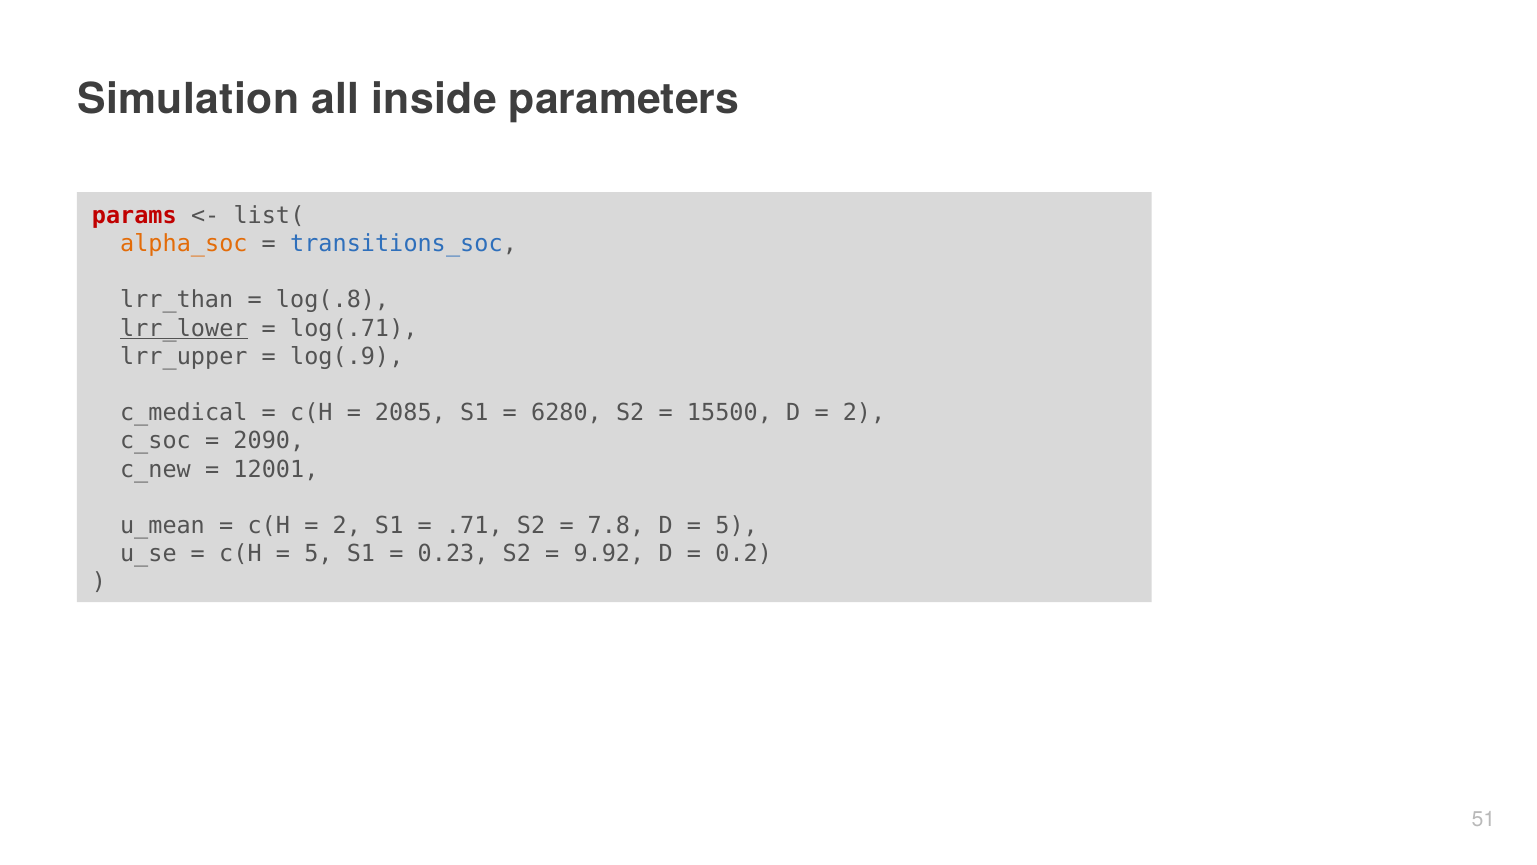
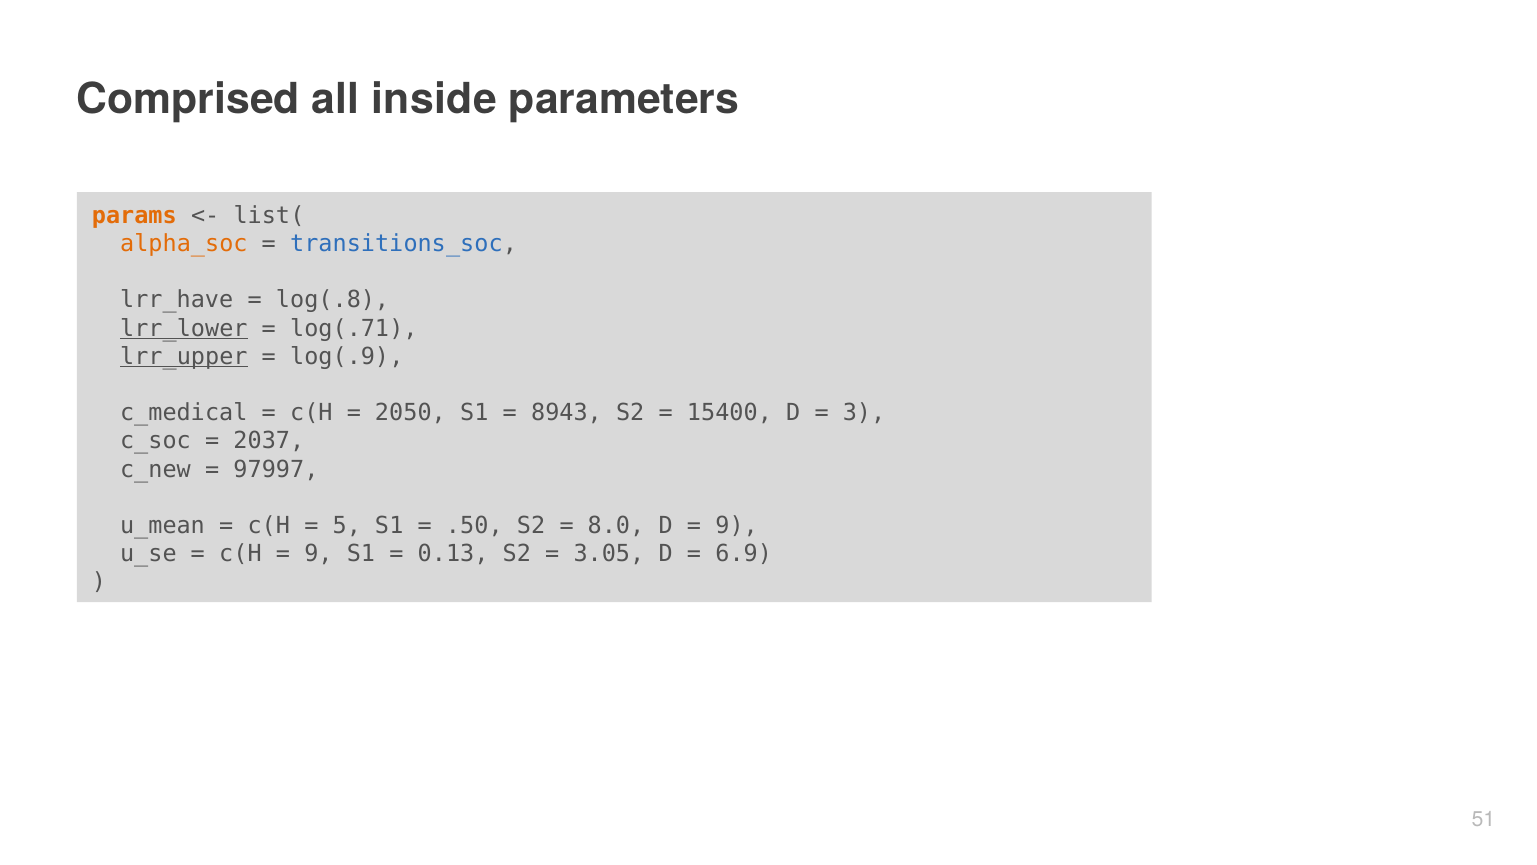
Simulation: Simulation -> Comprised (188, 99)
params colour: red -> orange (134, 215)
lrr_than: lrr_than -> lrr_have (177, 300)
lrr_upper underline: none -> present (184, 356)
2085: 2085 -> 2050 (410, 413)
6280: 6280 -> 8943 (566, 413)
15500: 15500 -> 15400 (729, 413)
2: 2 -> 3 (864, 413)
2090: 2090 -> 2037 (269, 441)
12001: 12001 -> 97997 (276, 469)
2: 2 -> 5 (347, 526)
.71: .71 -> .50 (474, 526)
7.8: 7.8 -> 8.0 (616, 526)
5: 5 -> 9 (737, 526)
5: 5 -> 9 (318, 554)
0.23: 0.23 -> 0.13 (453, 554)
9.92: 9.92 -> 3.05 (609, 554)
0.2: 0.2 -> 6.9 (744, 554)
